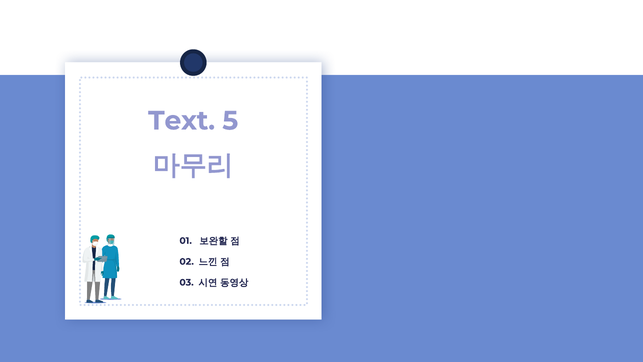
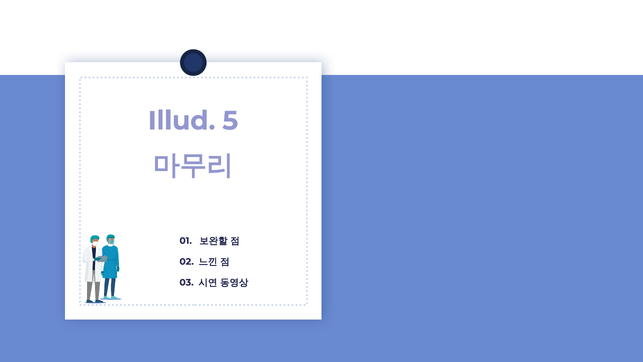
Text: Text -> Illud (182, 121)
